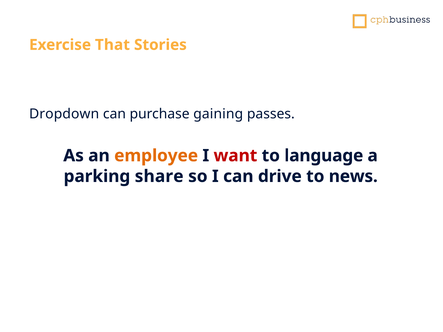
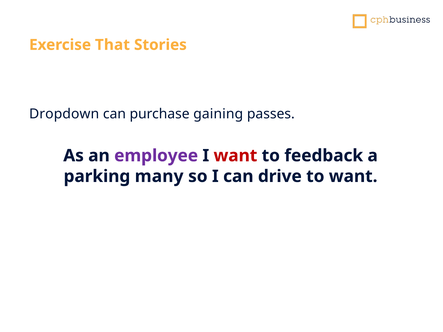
employee colour: orange -> purple (156, 156)
language: language -> feedback (324, 156)
share: share -> many (159, 176)
to news: news -> want (353, 176)
